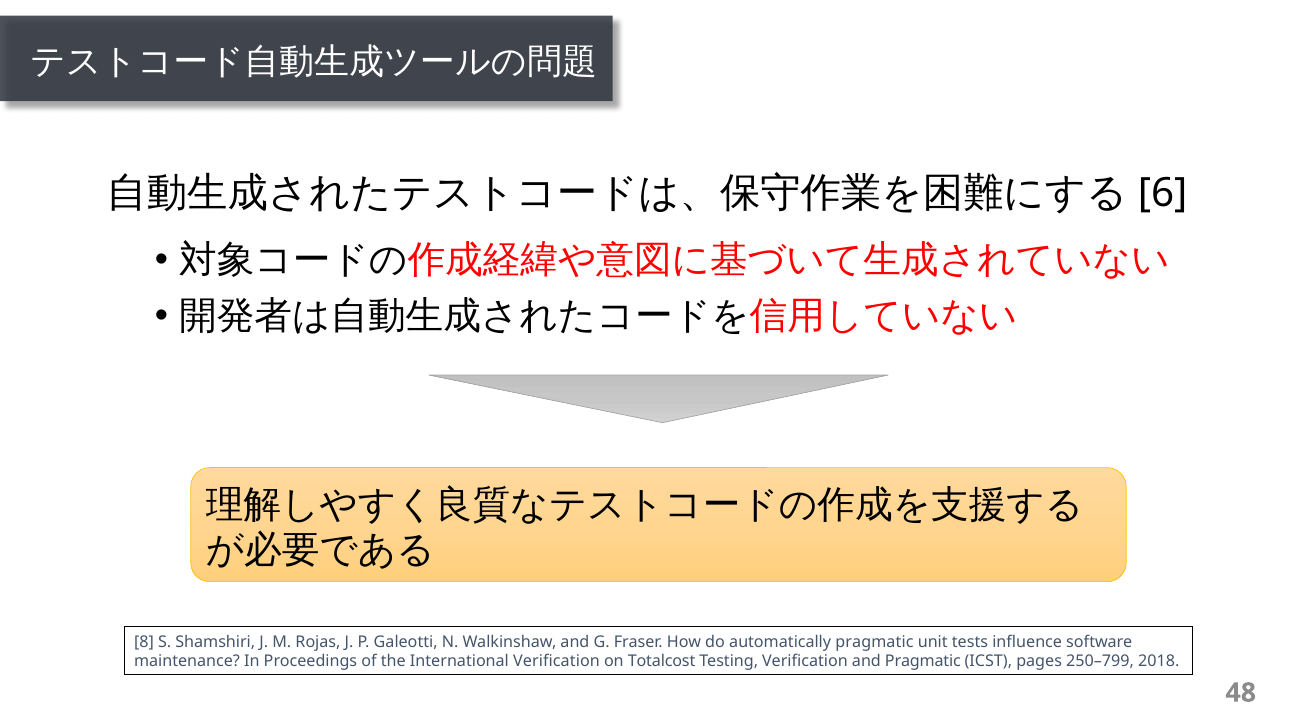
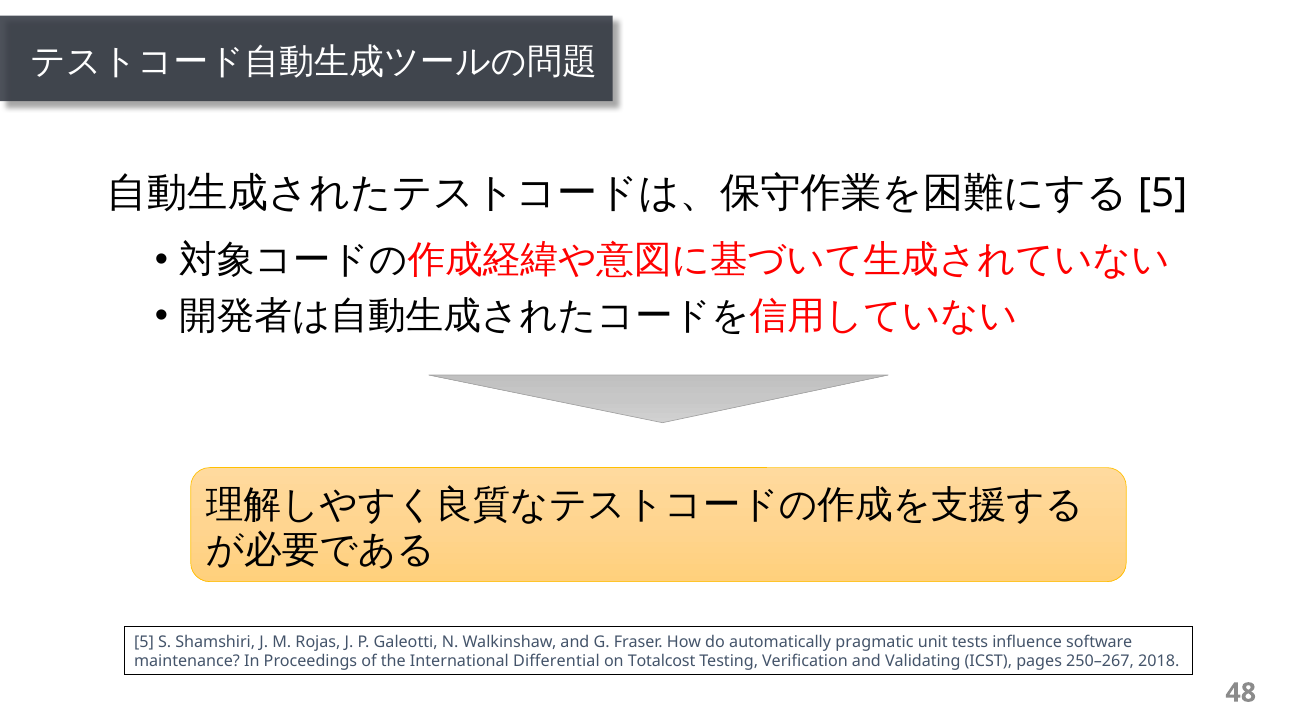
6: 6 -> 5 (1163, 193)
8: 8 -> 5 (144, 642)
International Veriﬁcation: Veriﬁcation -> Diﬀerential (556, 661)
and Pragmatic: Pragmatic -> Validating (923, 661)
250–799: 250–799 -> 250–267 (1100, 661)
